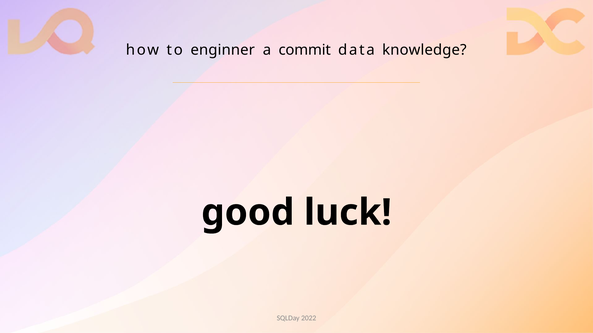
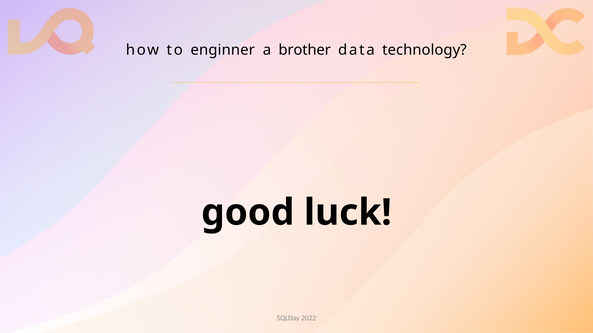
commit: commit -> brother (305, 50)
knowledge: knowledge -> technology (424, 50)
